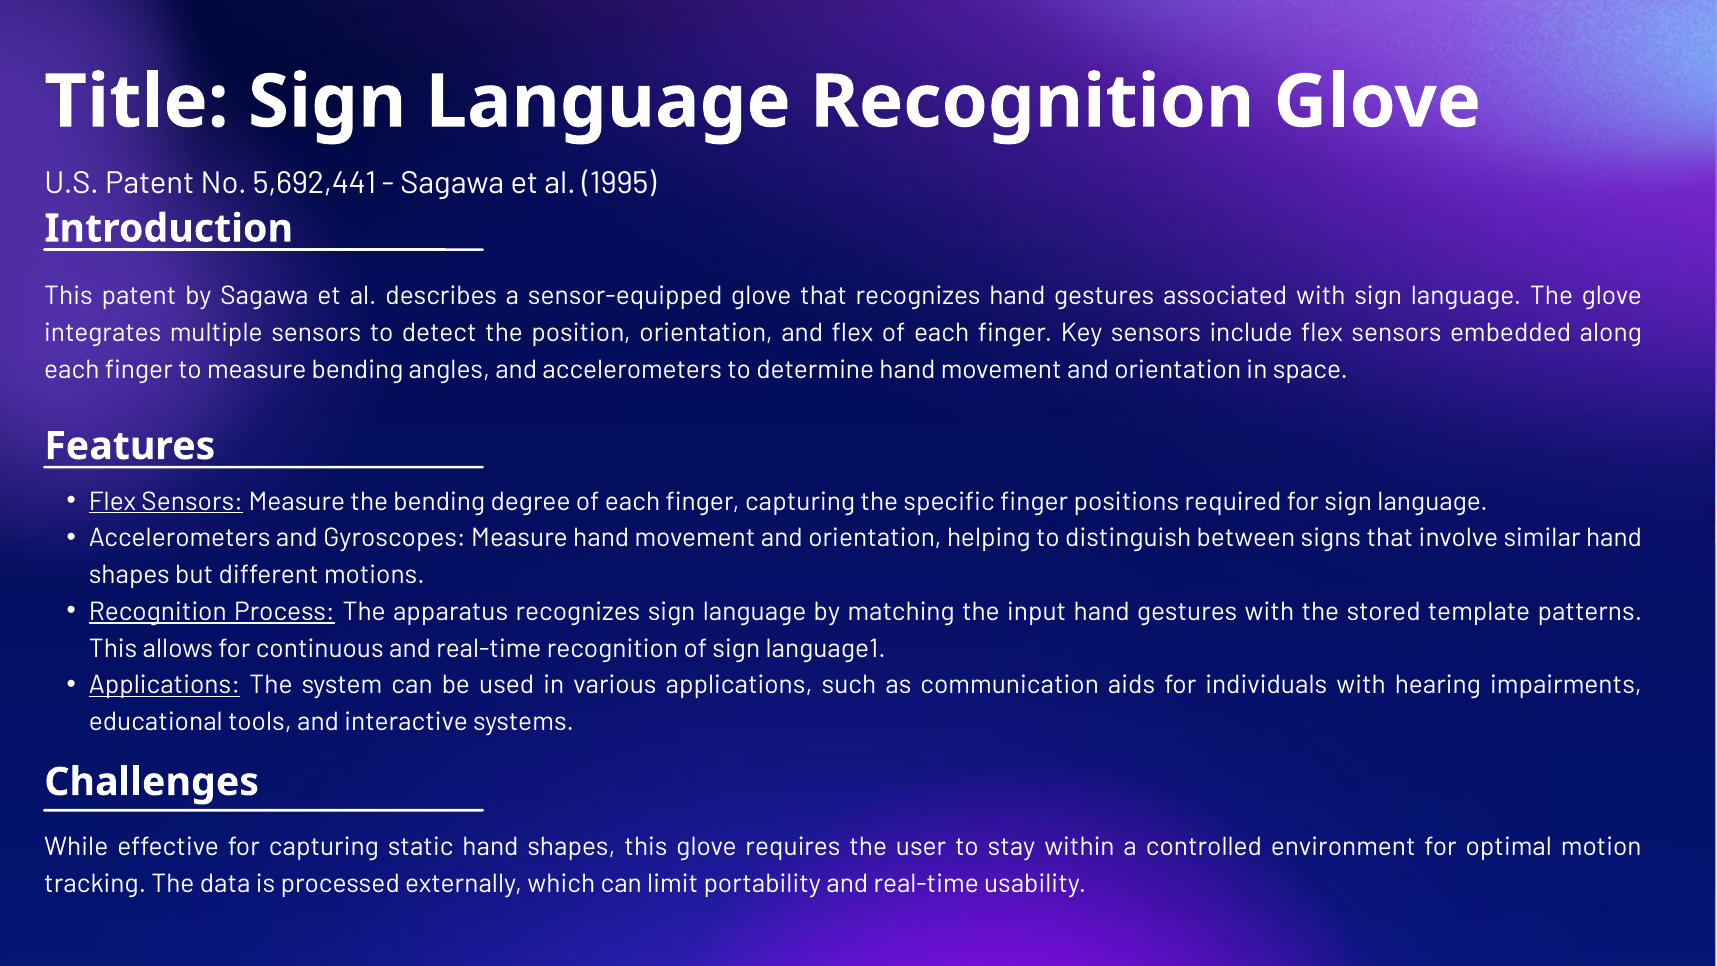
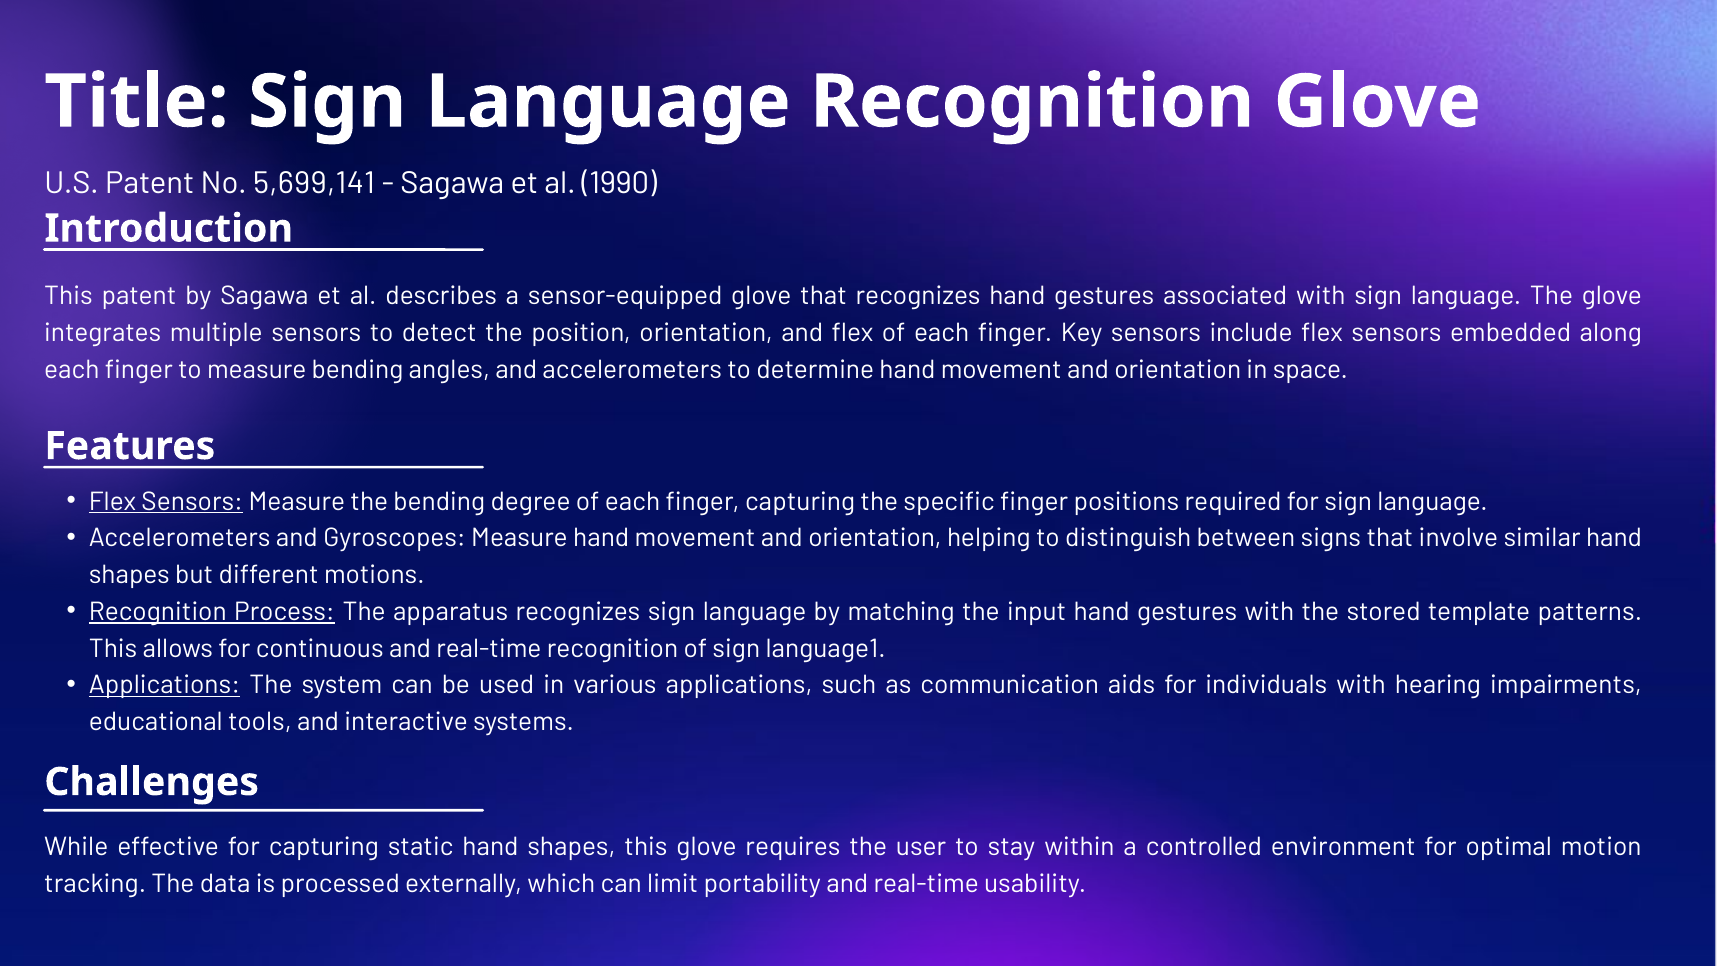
5,692,441: 5,692,441 -> 5,699,141 (314, 183)
1995: 1995 -> 1990 (619, 183)
